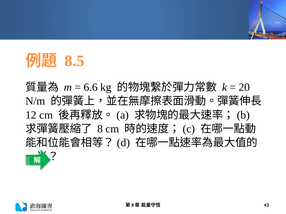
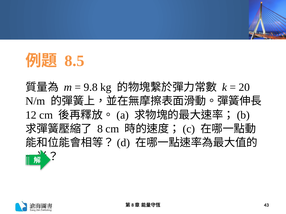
6.6: 6.6 -> 9.8 (91, 87)
